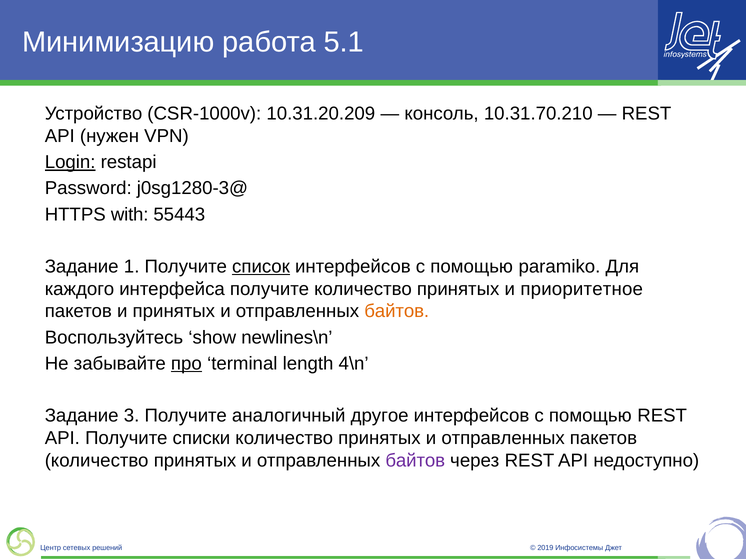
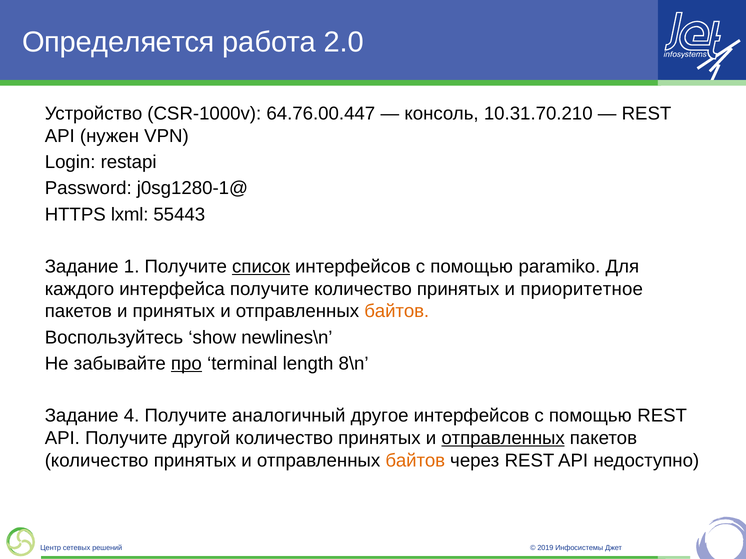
Минимизацию: Минимизацию -> Определяется (118, 42)
5.1: 5.1 -> 2.0 (344, 42)
10.31.20.209: 10.31.20.209 -> 64.76.00.447 (321, 114)
Login underline: present -> none (70, 162)
j0sg1280-3@: j0sg1280-3@ -> j0sg1280-1@ (192, 188)
with: with -> lxml (130, 215)
4\n: 4\n -> 8\n (354, 364)
3: 3 -> 4 (132, 416)
списки: списки -> другой (201, 438)
отправленных underline: none -> present (503, 438)
байтов colour: purple -> orange (415, 461)
